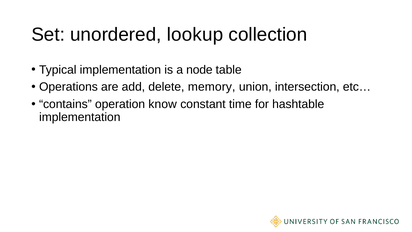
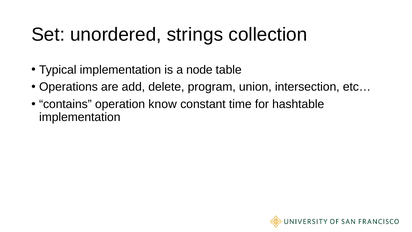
lookup: lookup -> strings (195, 35)
memory: memory -> program (212, 87)
